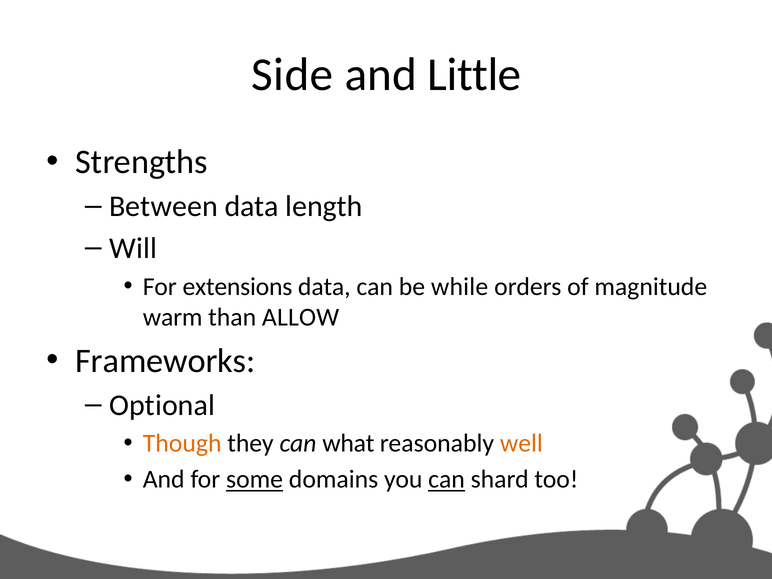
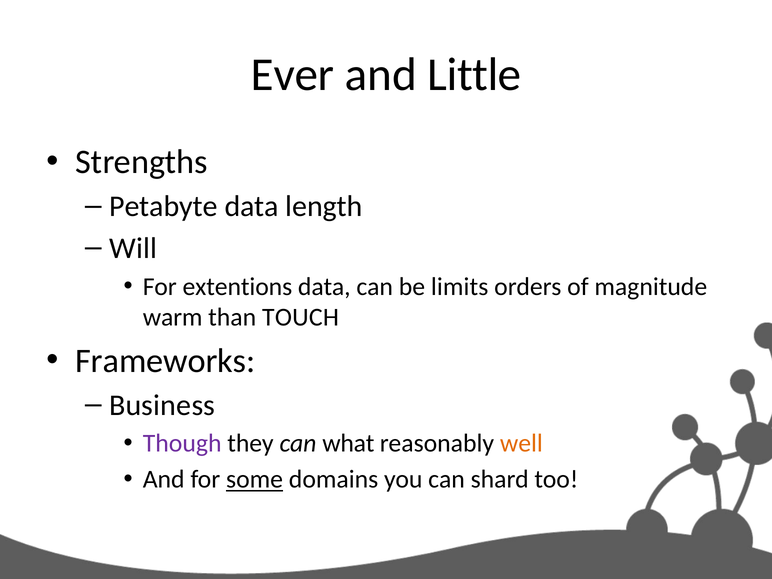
Side: Side -> Ever (293, 75)
Between: Between -> Petabyte (163, 206)
extensions: extensions -> extentions (237, 287)
while: while -> limits (460, 287)
ALLOW: ALLOW -> TOUCH (301, 317)
Optional: Optional -> Business (162, 405)
Though colour: orange -> purple (182, 443)
can underline: present -> none (447, 479)
